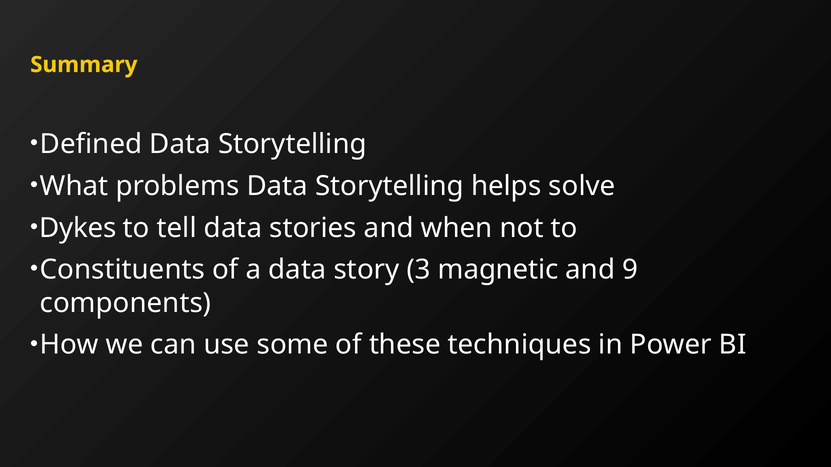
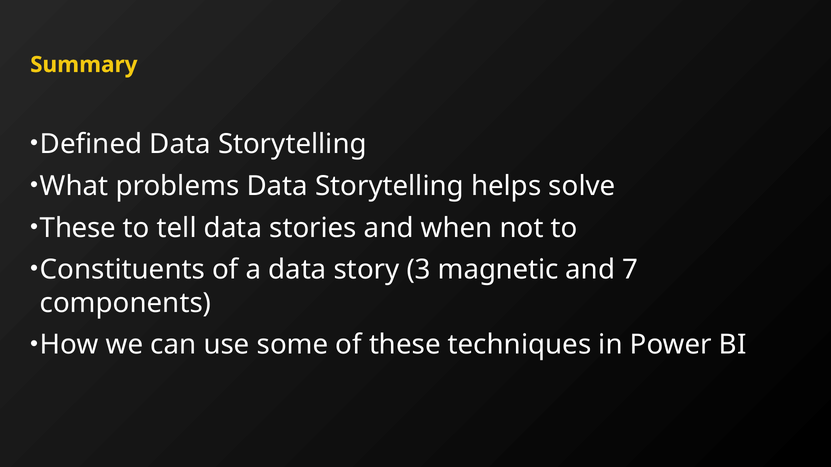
Dykes: Dykes -> These (78, 228)
9: 9 -> 7 (630, 270)
